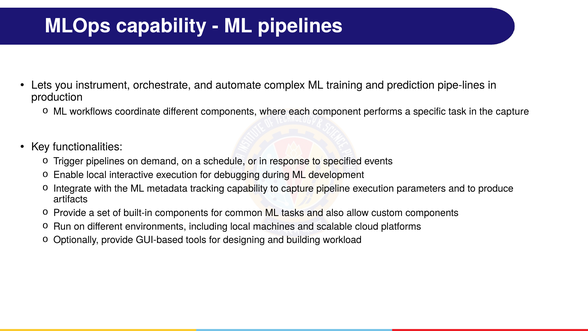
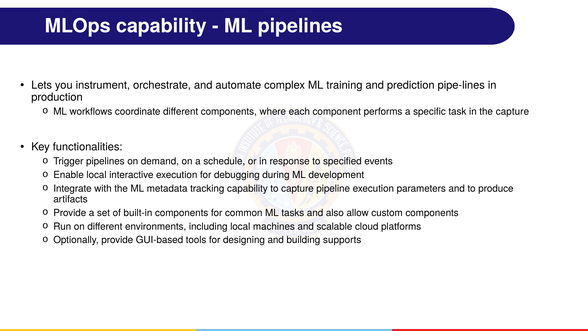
workload: workload -> supports (342, 240)
